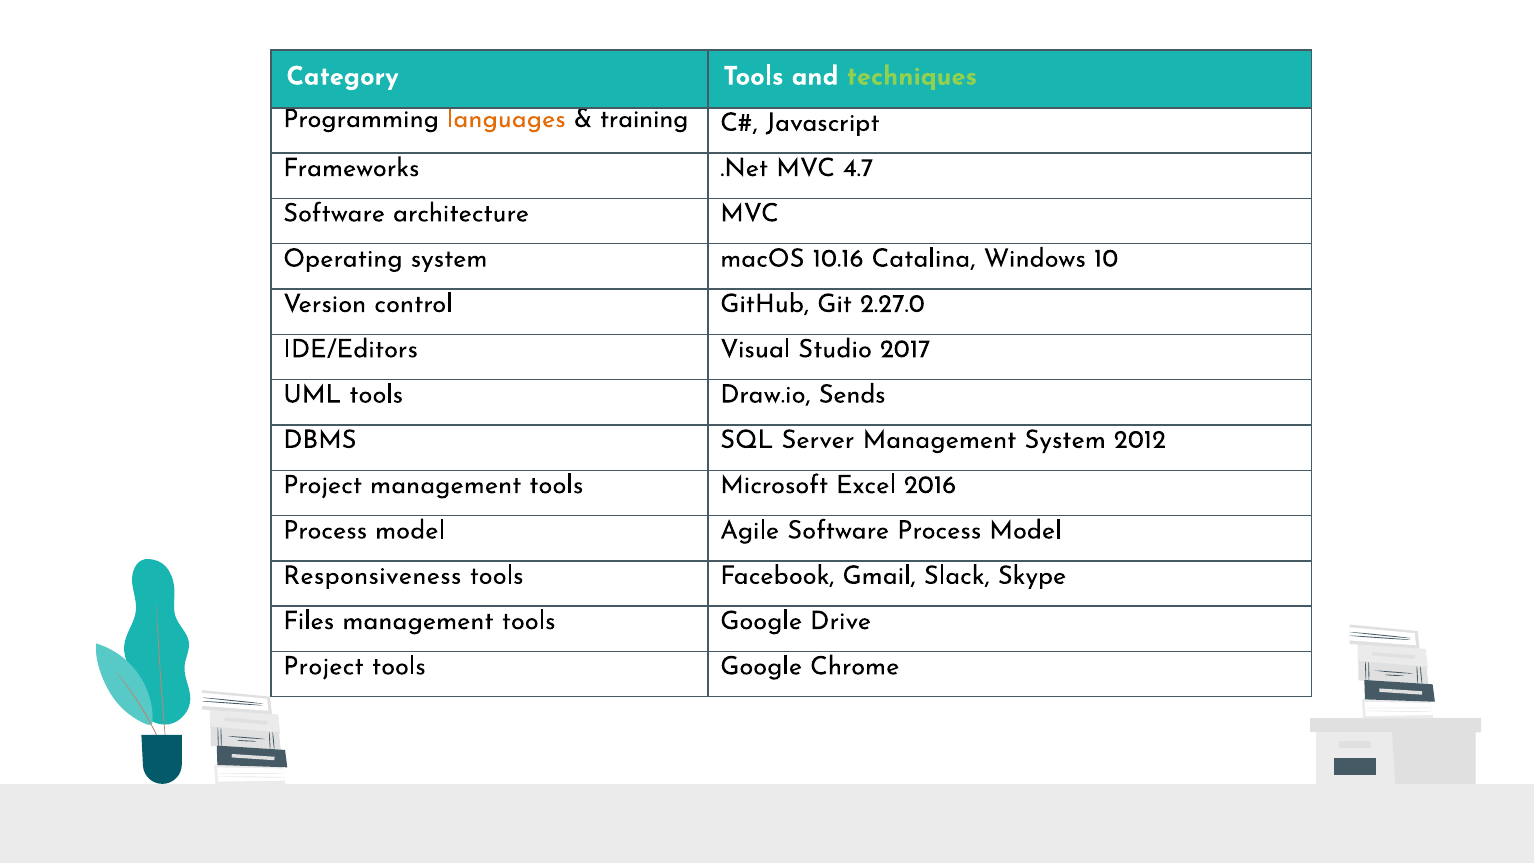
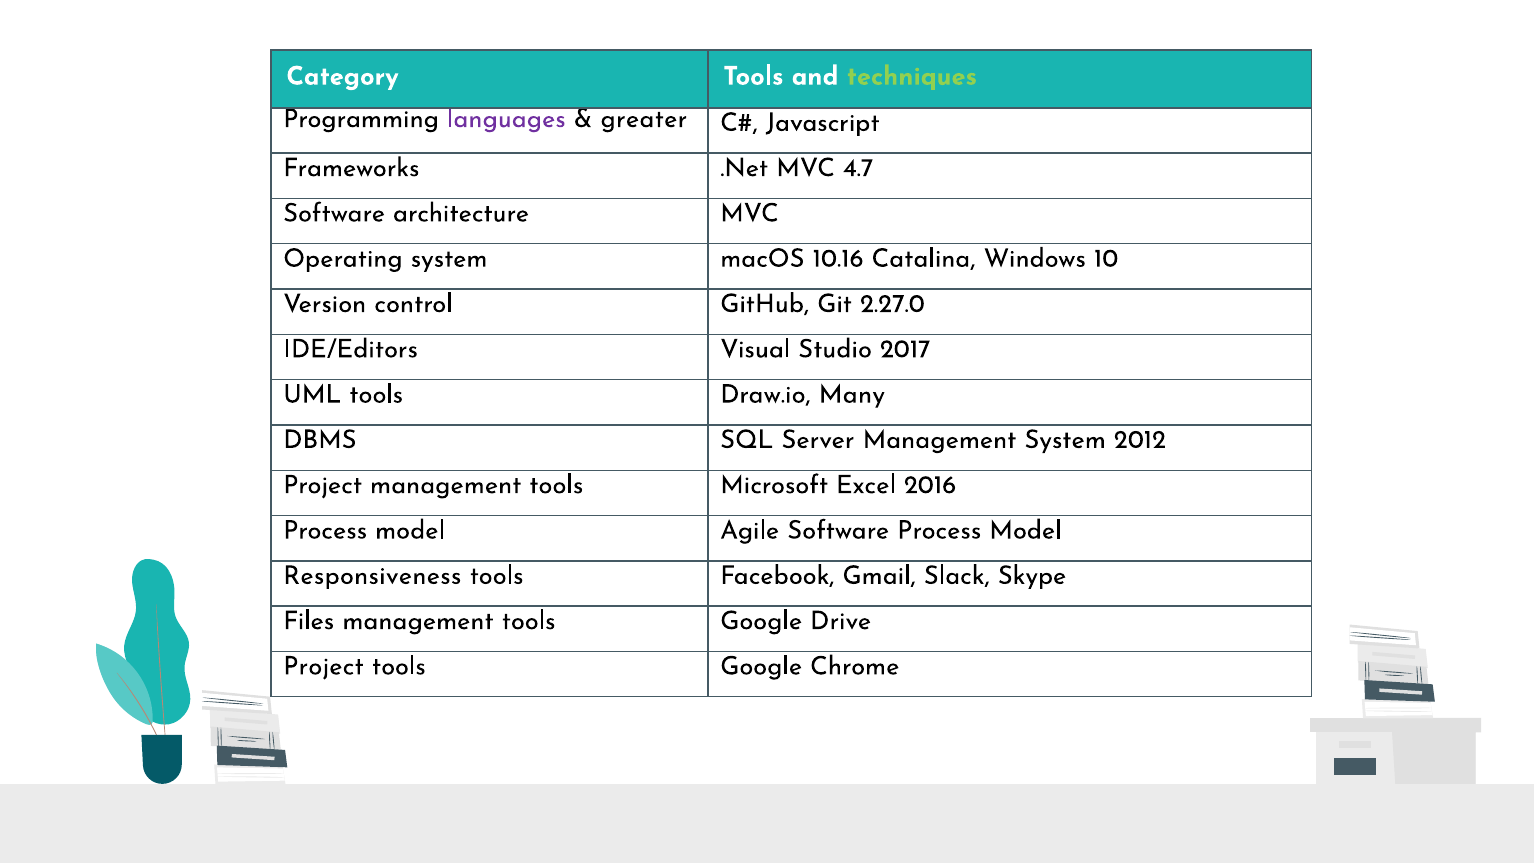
languages colour: orange -> purple (506, 119)
training: training -> greater (644, 119)
Sends: Sends -> Many (852, 394)
